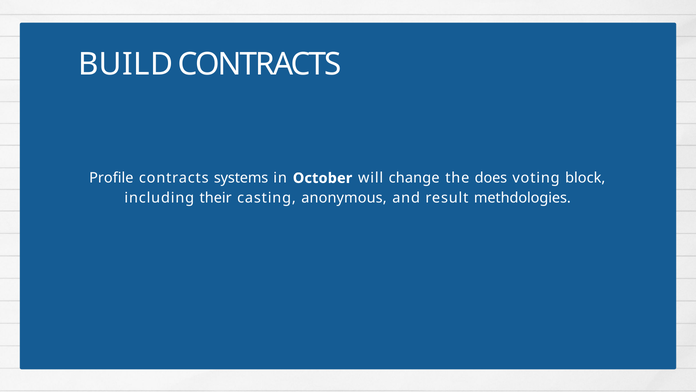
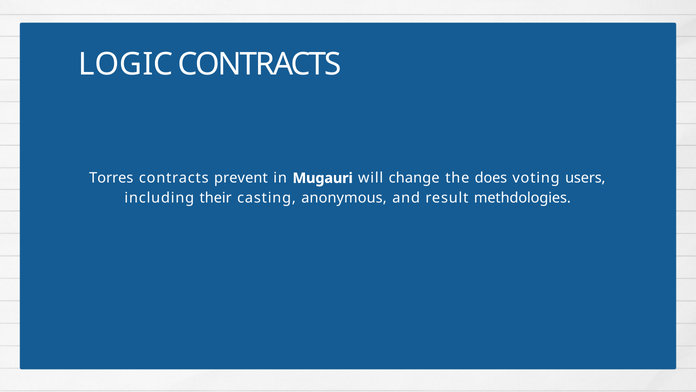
BUILD: BUILD -> LOGIC (126, 64)
Profile: Profile -> Torres (111, 178)
systems: systems -> prevent (241, 178)
October: October -> Mugauri (323, 178)
block: block -> users (585, 178)
